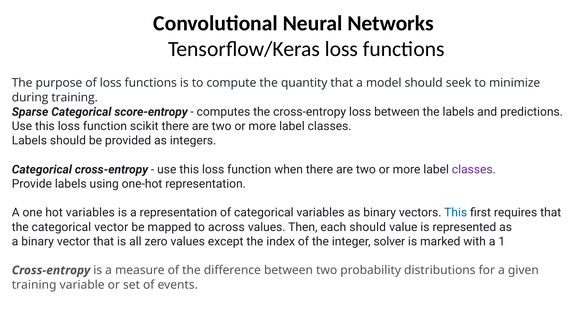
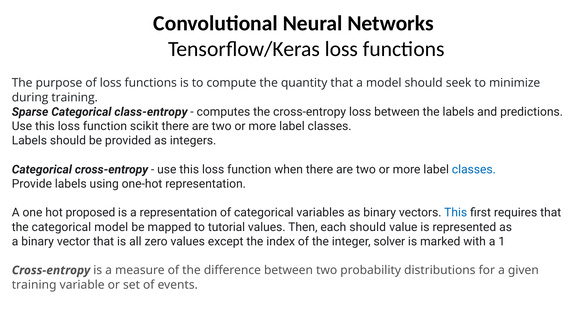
score-entropy: score-entropy -> class-entropy (151, 112)
classes colour: purple -> blue (474, 169)
hot variables: variables -> proposed (90, 213)
categorical vector: vector -> model (111, 227)
across: across -> tutorial (226, 227)
